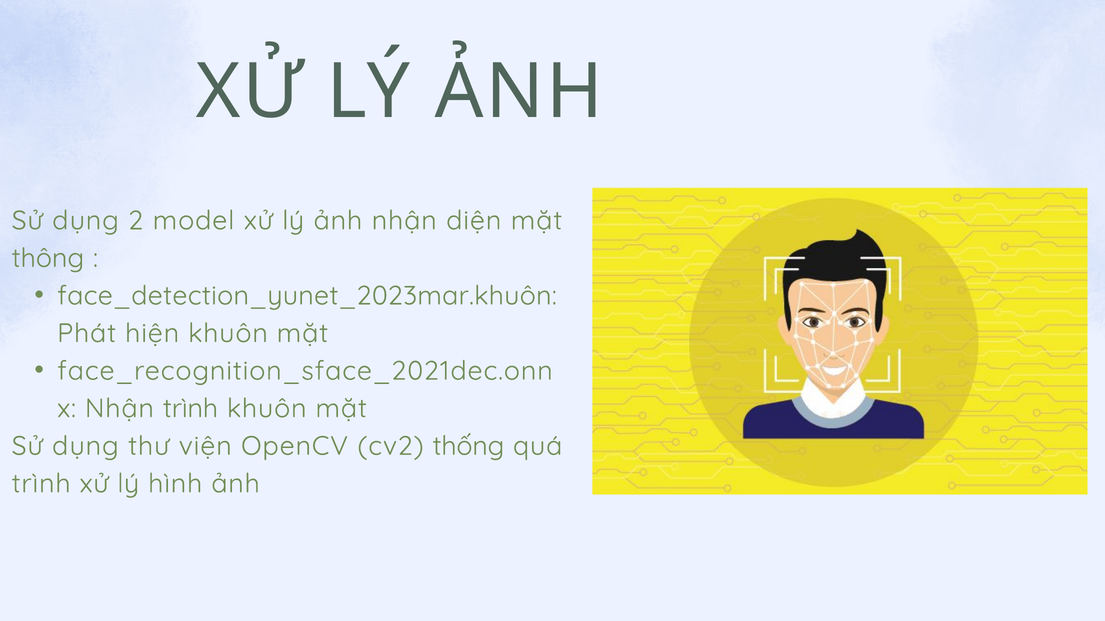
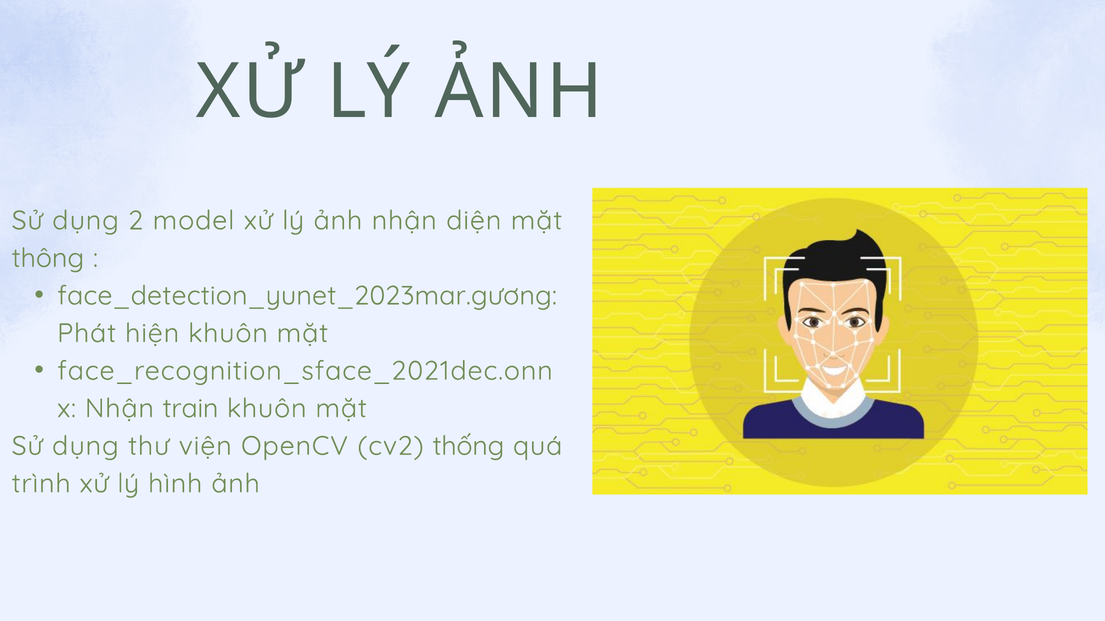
face_detection_yunet_2023mar.khuôn: face_detection_yunet_2023mar.khuôn -> face_detection_yunet_2023mar.gương (307, 296)
Nhận trình: trình -> train (191, 409)
